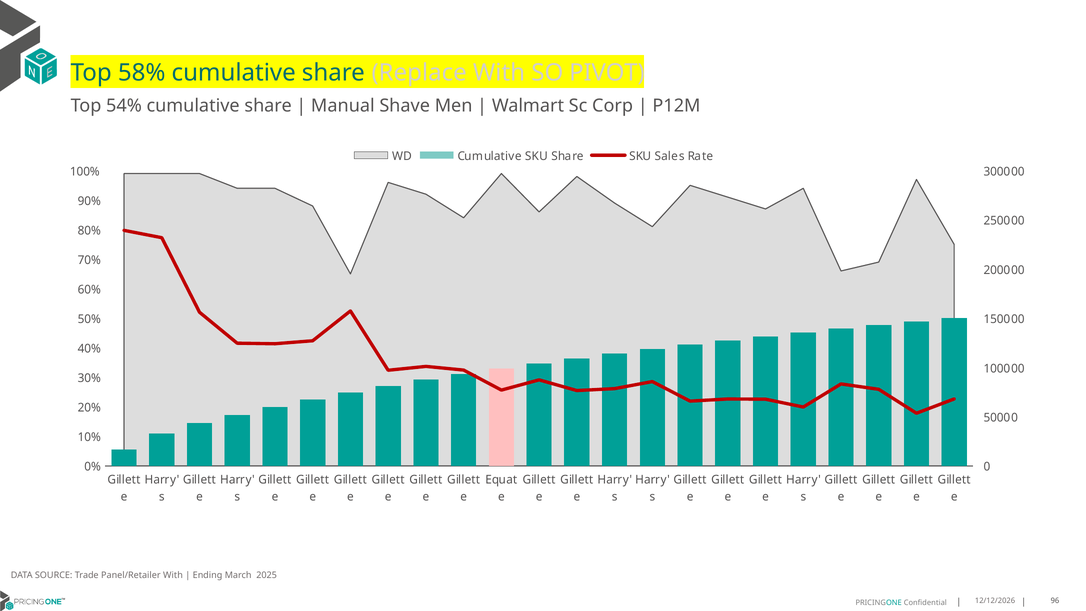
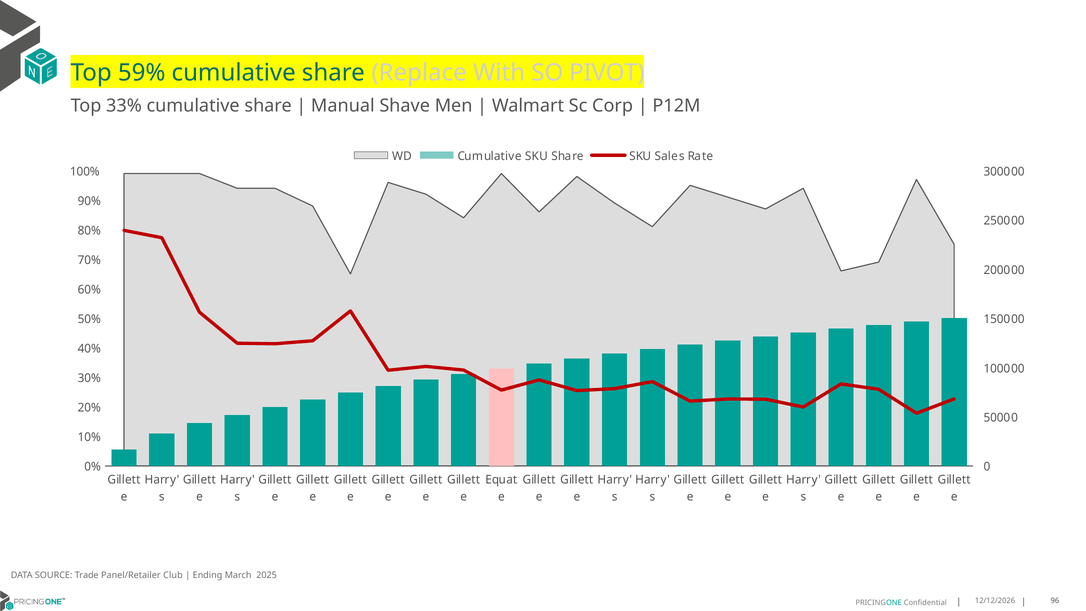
58%: 58% -> 59% (142, 73)
54%: 54% -> 33% (124, 106)
Panel/Retailer With: With -> Club (173, 575)
